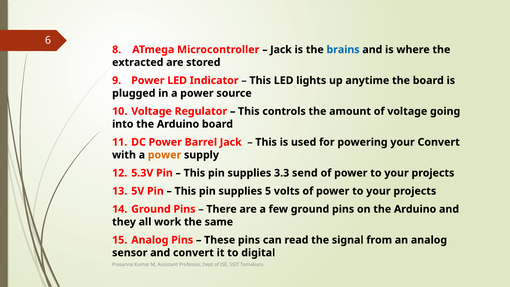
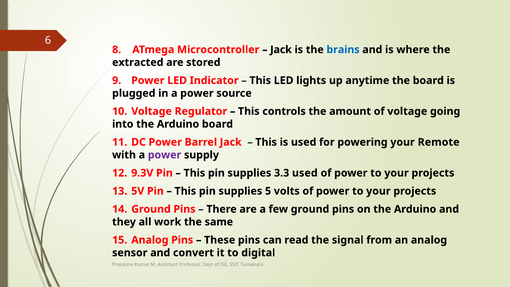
your Convert: Convert -> Remote (439, 142)
power colour: orange -> purple (165, 155)
5.3V: 5.3V -> 9.3V (142, 173)
3.3 send: send -> used (305, 173)
